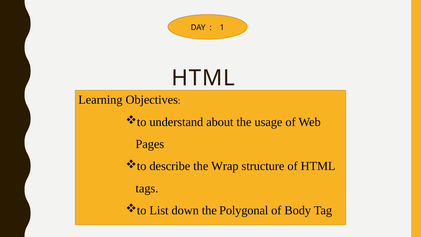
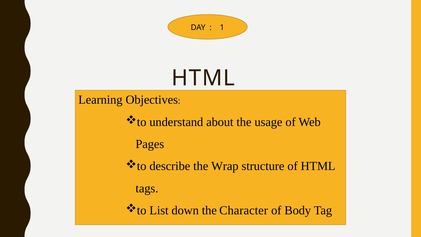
Polygonal: Polygonal -> Character (244, 210)
